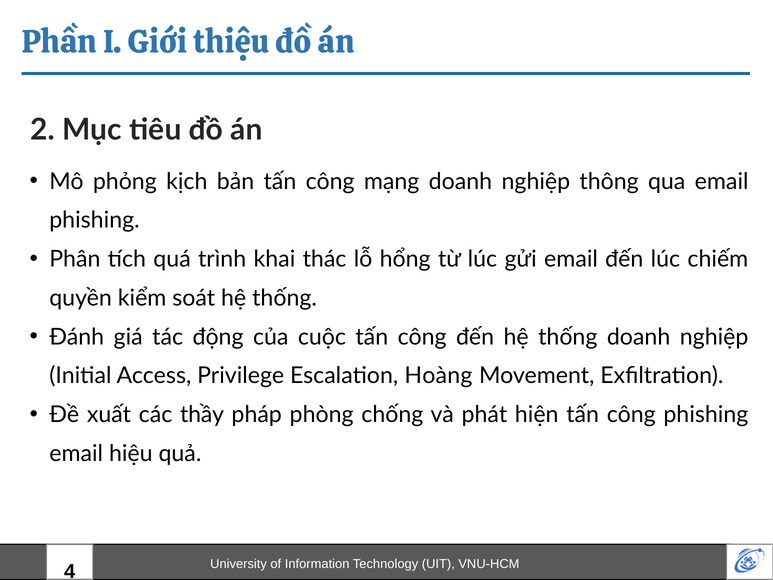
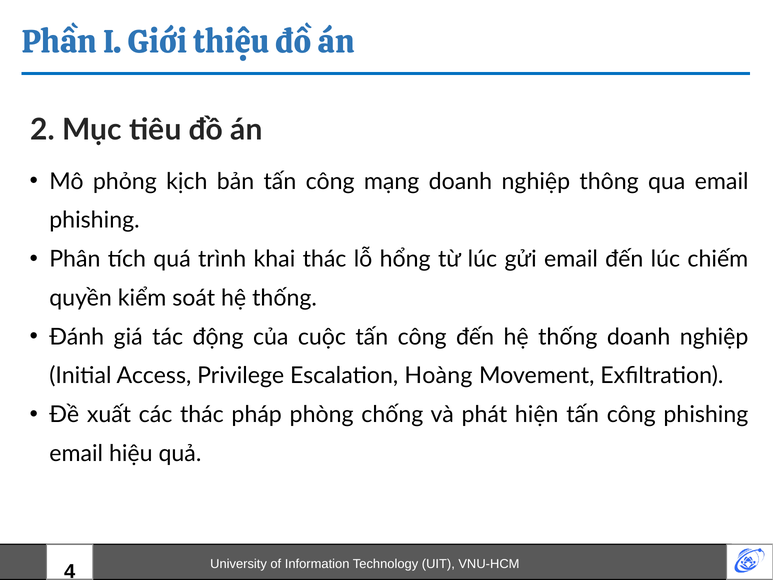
các thầy: thầy -> thác (202, 415)
